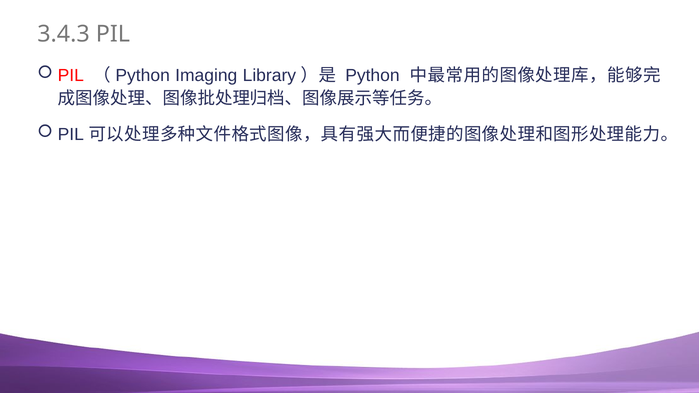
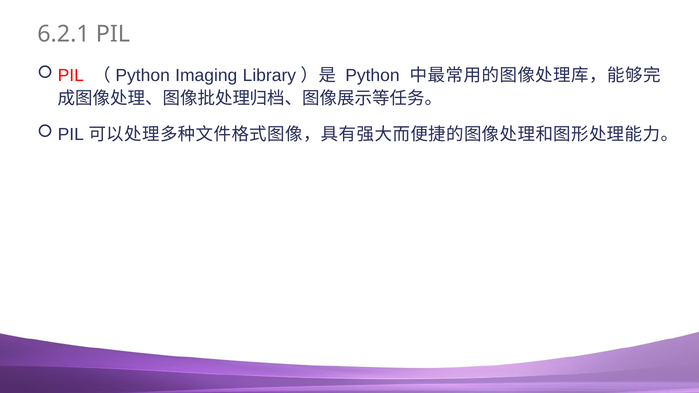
3.4.3: 3.4.3 -> 6.2.1 (64, 34)
